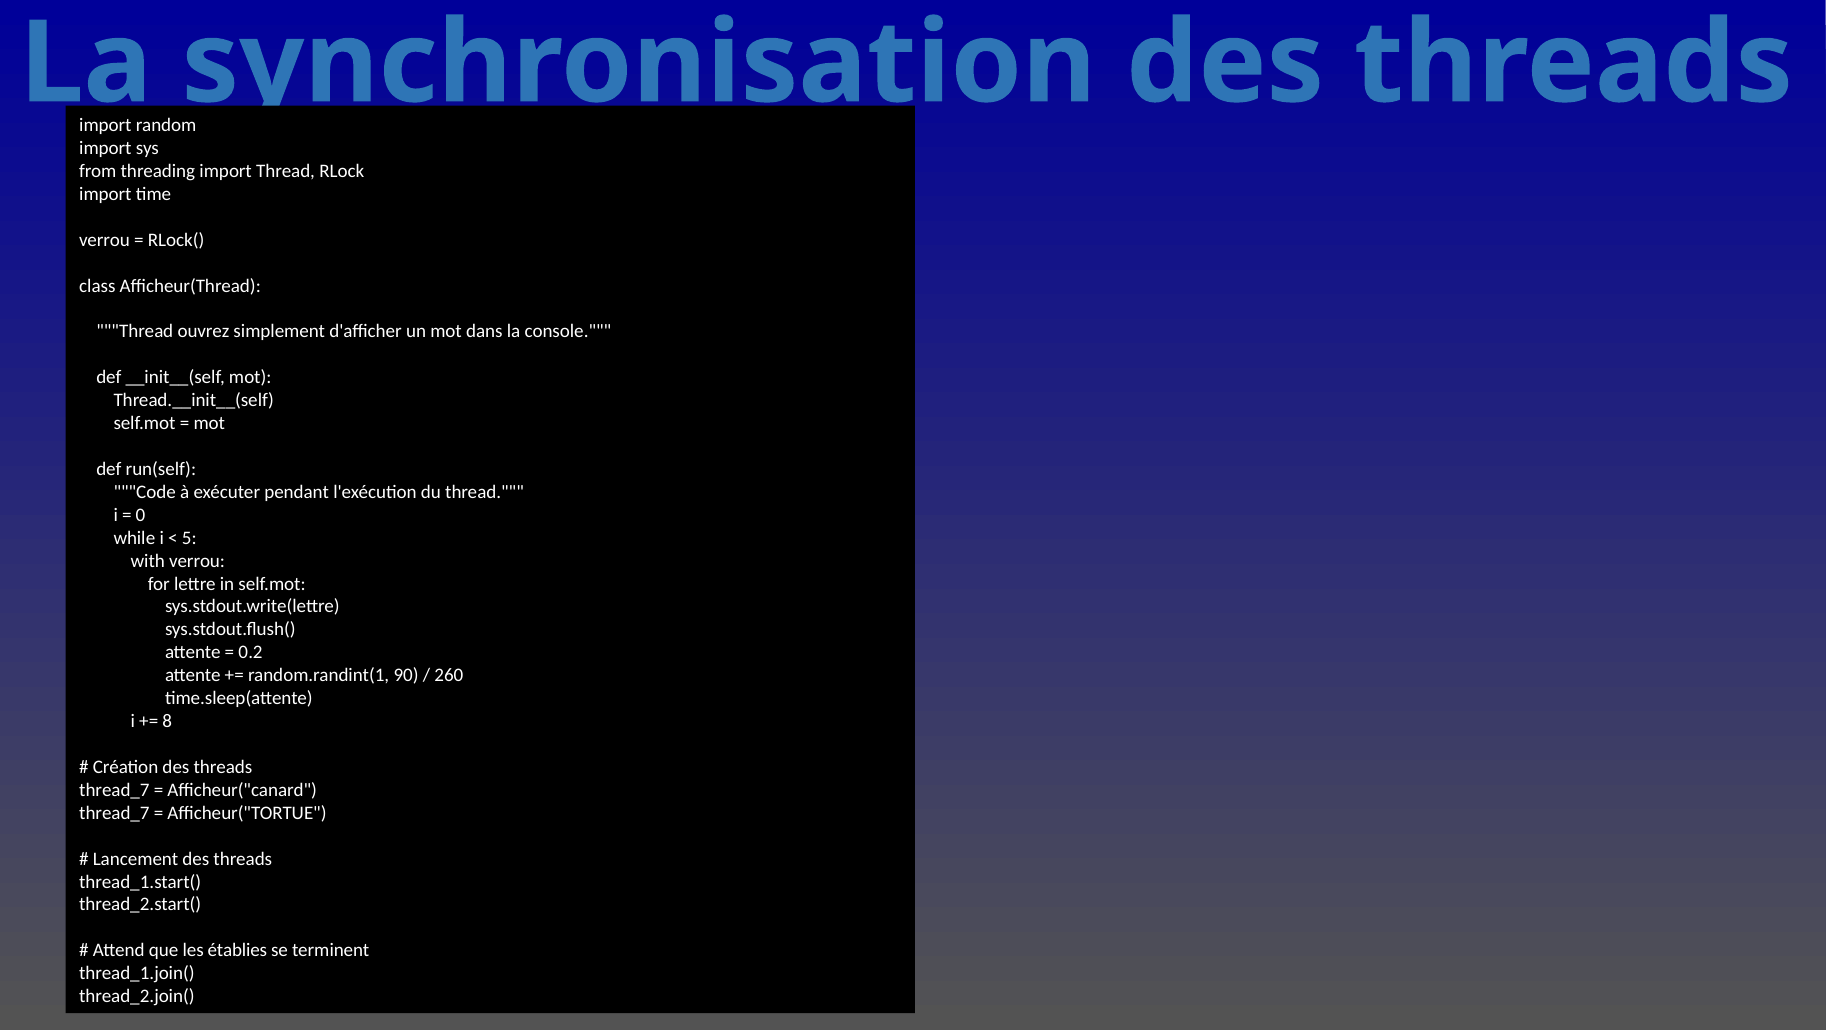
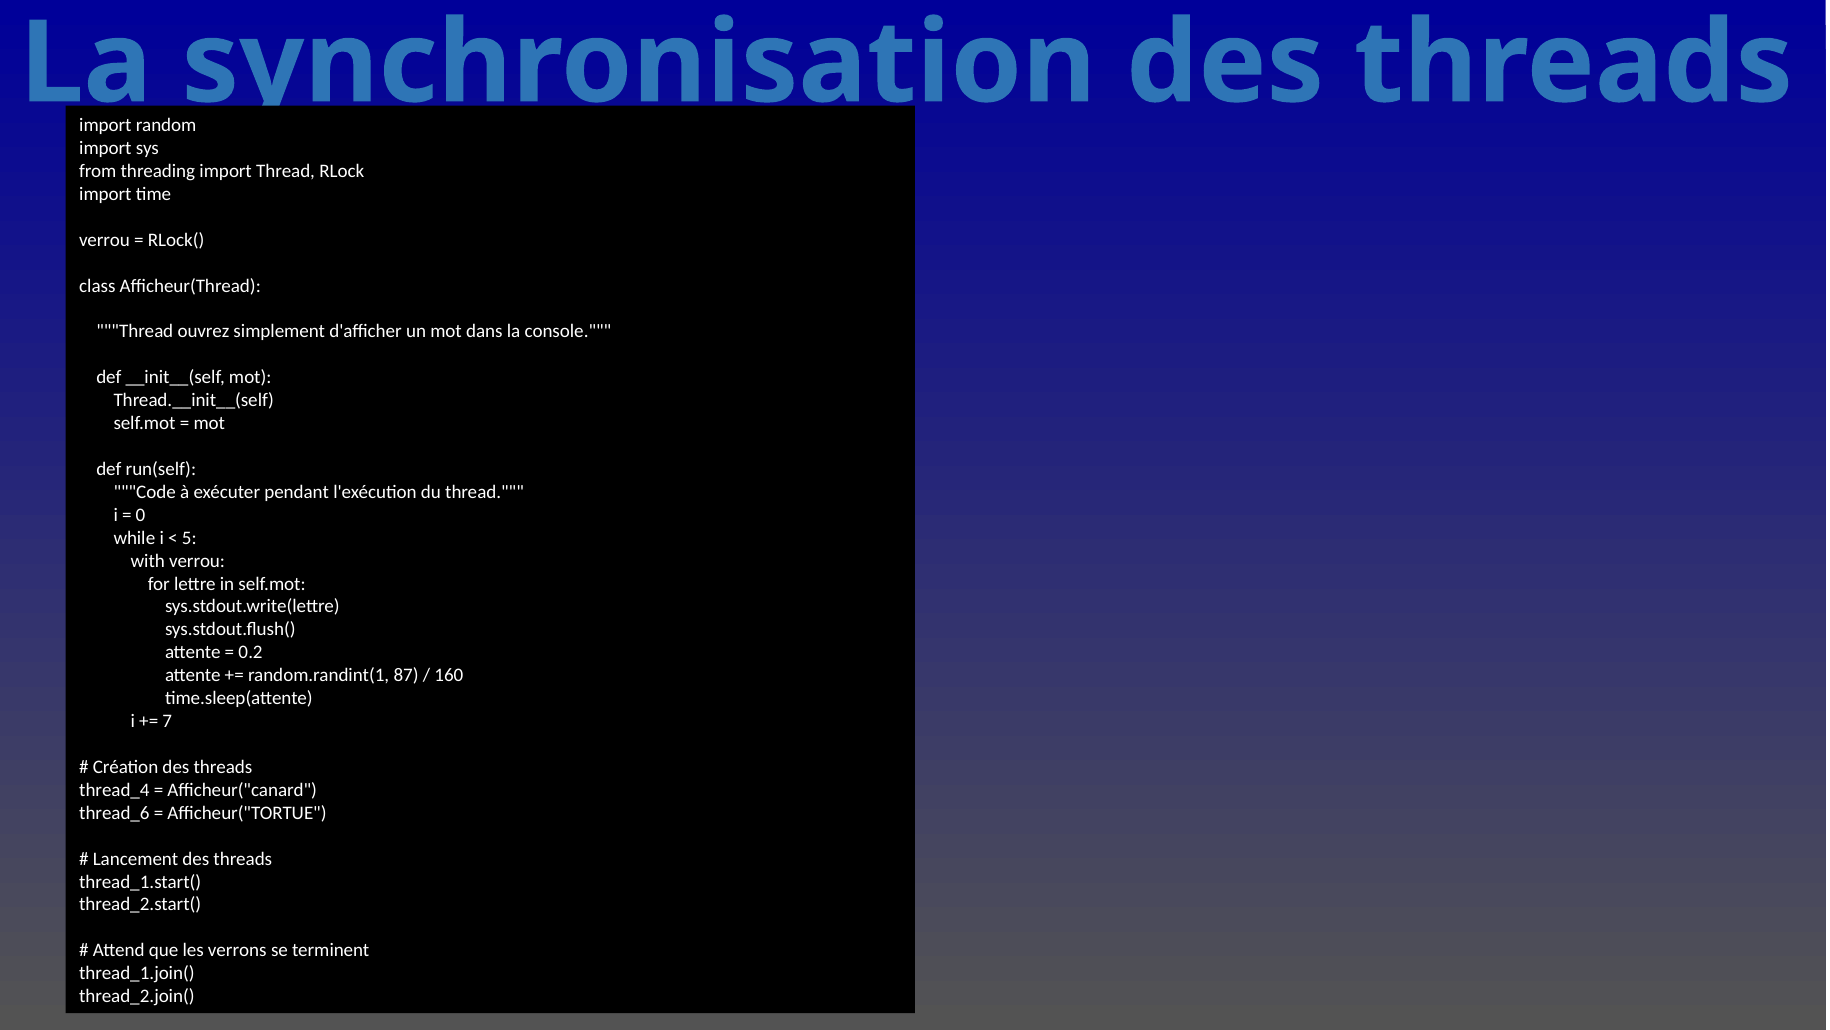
90: 90 -> 87 (406, 675)
260: 260 -> 160 (449, 675)
8: 8 -> 7 (167, 721)
thread_7: thread_7 -> thread_4 (114, 790)
thread_7: thread_7 -> thread_6 (114, 812)
établies: établies -> verrons (237, 950)
